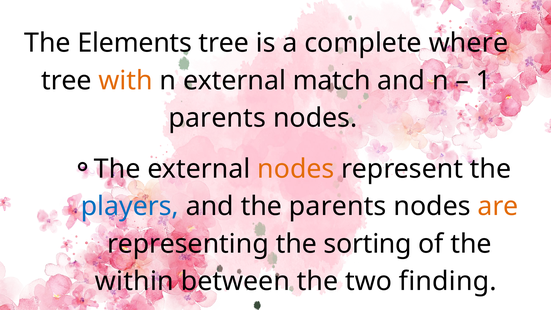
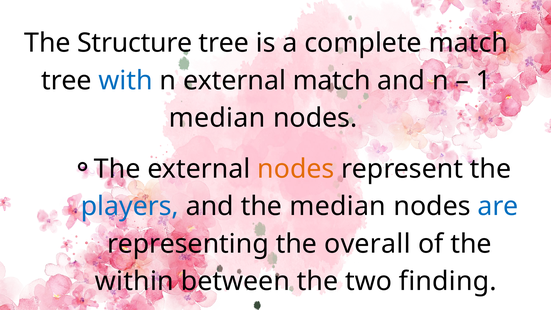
Elements: Elements -> Structure (135, 43)
complete where: where -> match (468, 43)
with colour: orange -> blue (126, 81)
parents: parents -> median (217, 118)
the parents: parents -> median (338, 206)
are colour: orange -> blue (498, 206)
sorting: sorting -> overall (367, 244)
